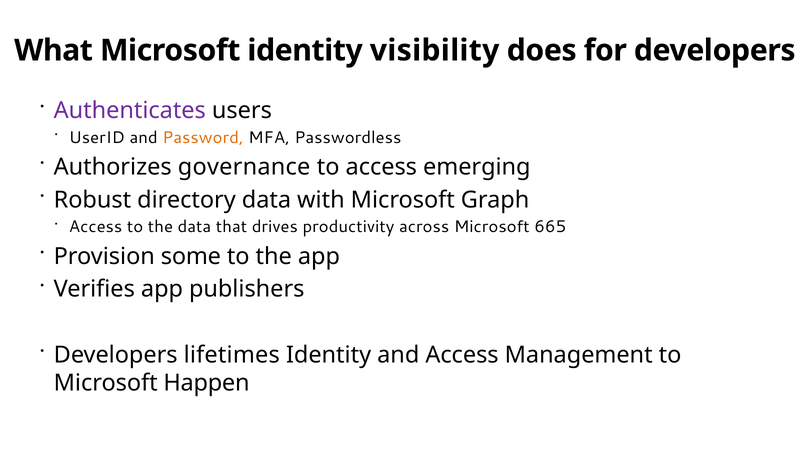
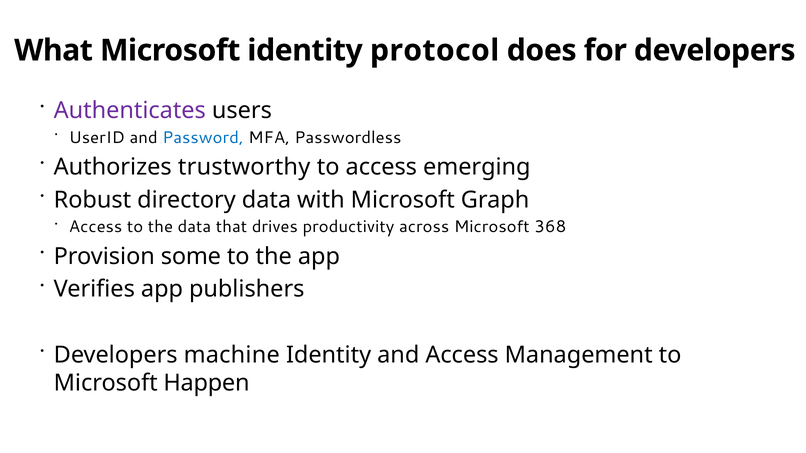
visibility: visibility -> protocol (435, 50)
Password colour: orange -> blue (203, 138)
governance: governance -> trustworthy (244, 167)
665: 665 -> 368 (550, 227)
lifetimes: lifetimes -> machine (232, 355)
